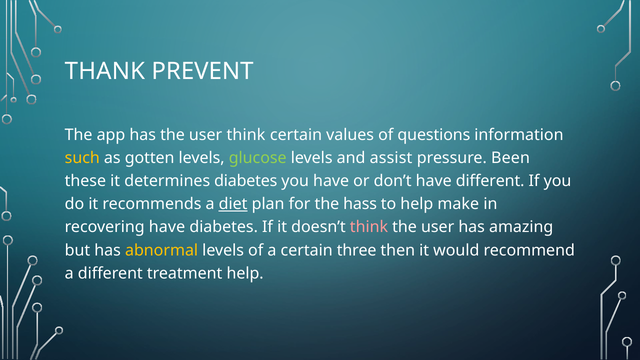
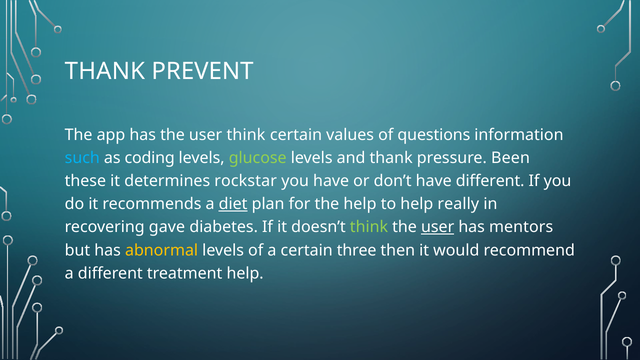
such colour: yellow -> light blue (82, 158)
gotten: gotten -> coding (150, 158)
and assist: assist -> thank (391, 158)
determines diabetes: diabetes -> rockstar (246, 181)
the hass: hass -> help (360, 204)
make: make -> really (458, 204)
recovering have: have -> gave (167, 227)
think colour: pink -> light green (369, 227)
user underline: none -> present (438, 227)
amazing: amazing -> mentors (521, 227)
